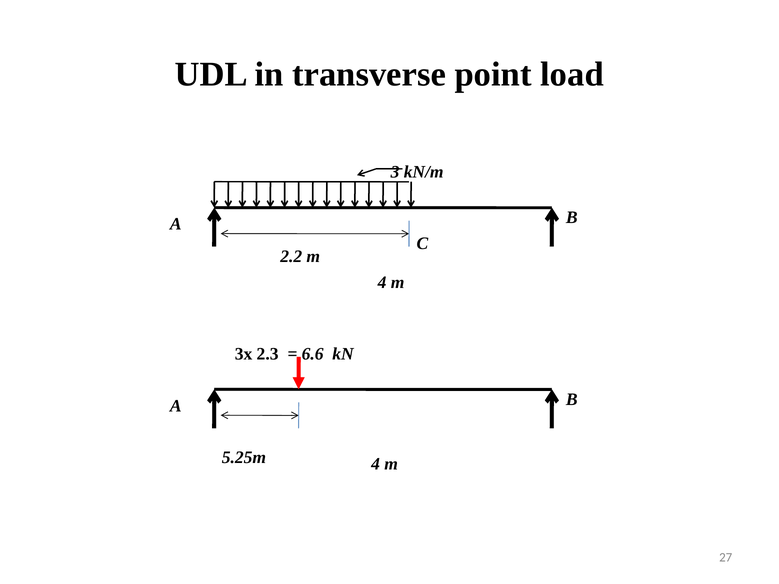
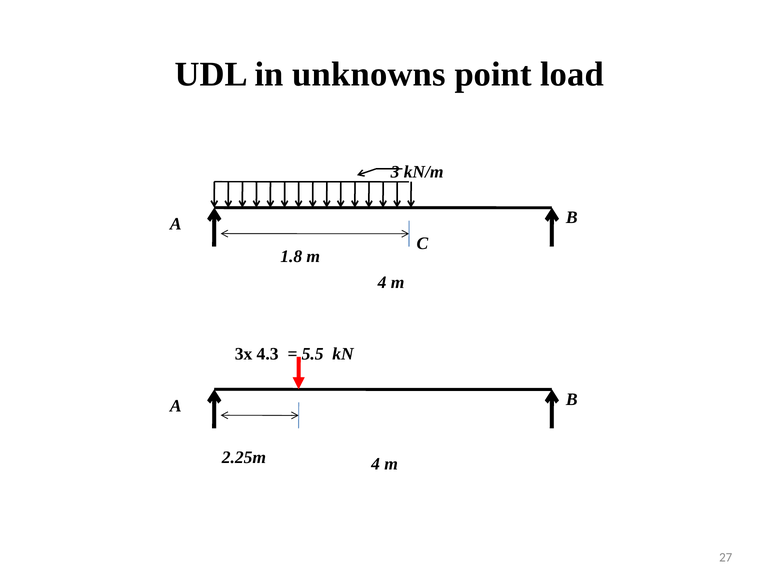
transverse: transverse -> unknowns (369, 75)
2.2: 2.2 -> 1.8 (291, 257)
2.3: 2.3 -> 4.3 (268, 354)
6.6: 6.6 -> 5.5 (313, 354)
5.25m: 5.25m -> 2.25m (244, 458)
